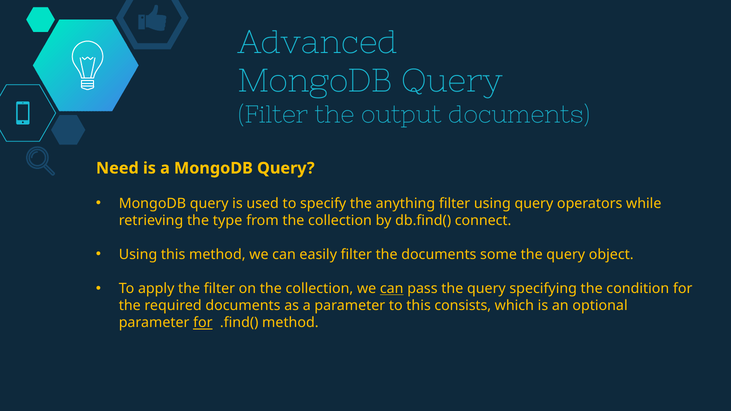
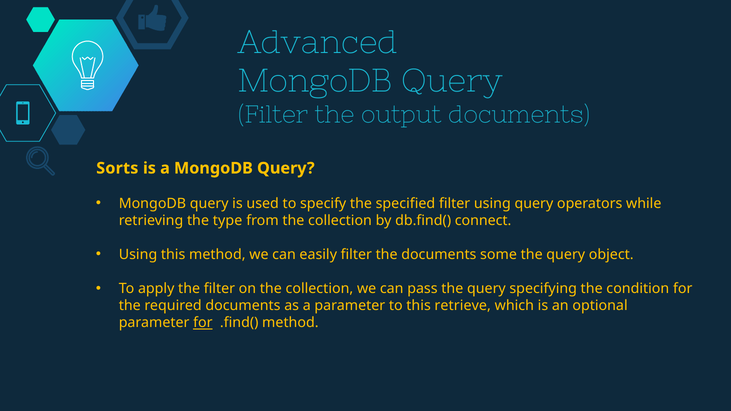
Need: Need -> Sorts (117, 168)
anything: anything -> specified (405, 203)
can underline: present -> none (392, 289)
consists: consists -> retrieve (463, 306)
